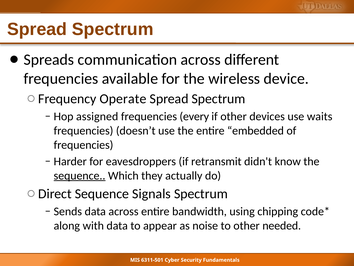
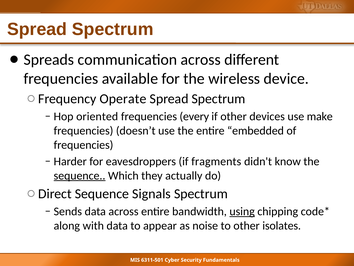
assigned: assigned -> oriented (97, 116)
waits: waits -> make (320, 116)
retransmit: retransmit -> fragments (216, 161)
using underline: none -> present (242, 211)
needed: needed -> isolates (282, 225)
